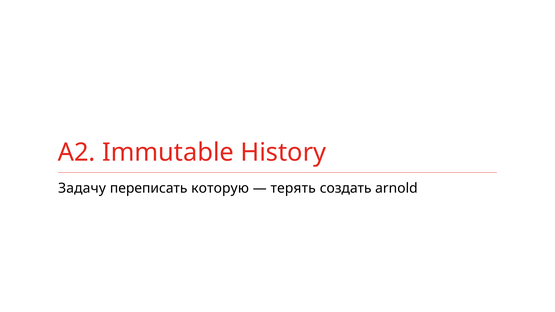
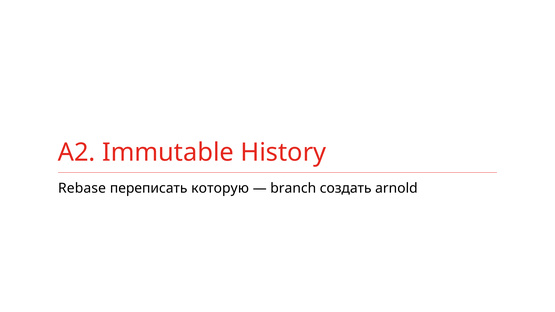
Задачу: Задачу -> Rebase (82, 188)
терять: терять -> branch (293, 188)
